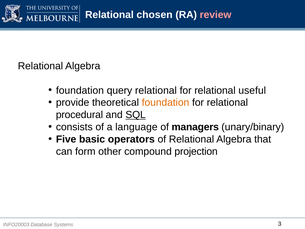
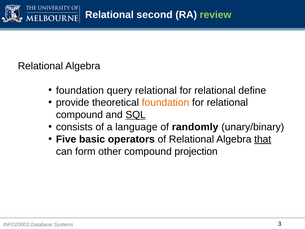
chosen: chosen -> second (155, 15)
review colour: pink -> light green (216, 15)
useful: useful -> define (252, 90)
procedural: procedural -> compound (79, 115)
managers: managers -> randomly (195, 127)
that underline: none -> present (263, 139)
